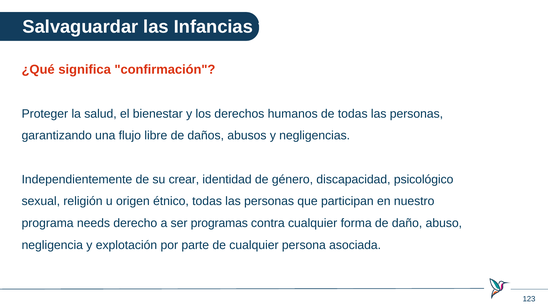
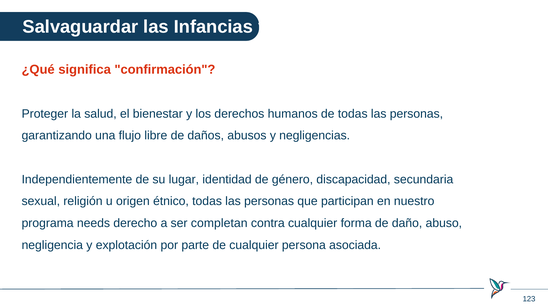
crear: crear -> lugar (184, 180)
psicológico: psicológico -> secundaria (424, 180)
programas: programas -> completan (219, 223)
